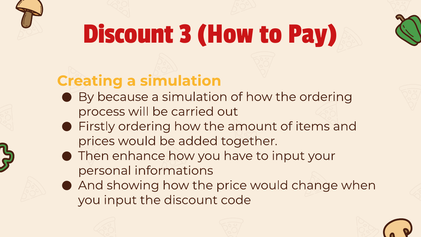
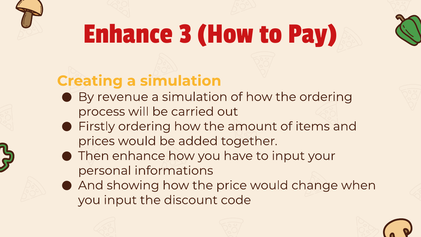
Discount: Discount -> Enhance (128, 33)
because: because -> revenue (123, 97)
